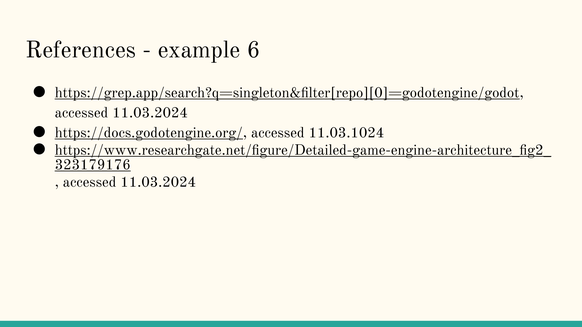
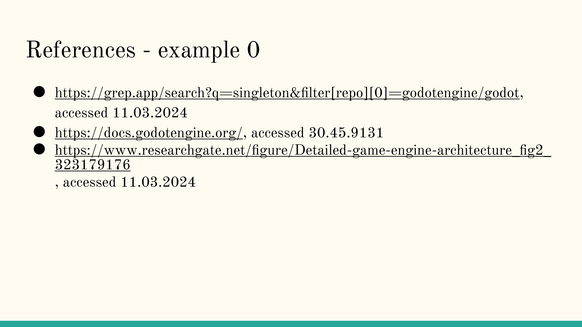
6: 6 -> 0 (254, 50)
11.03.1024: 11.03.1024 -> 30.45.9131 (346, 133)
